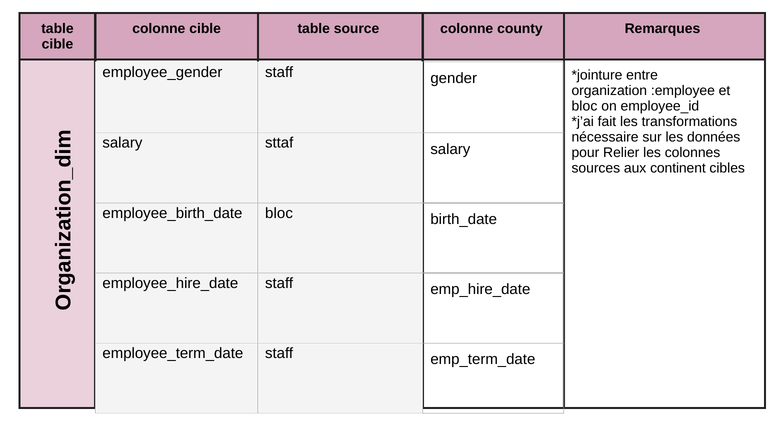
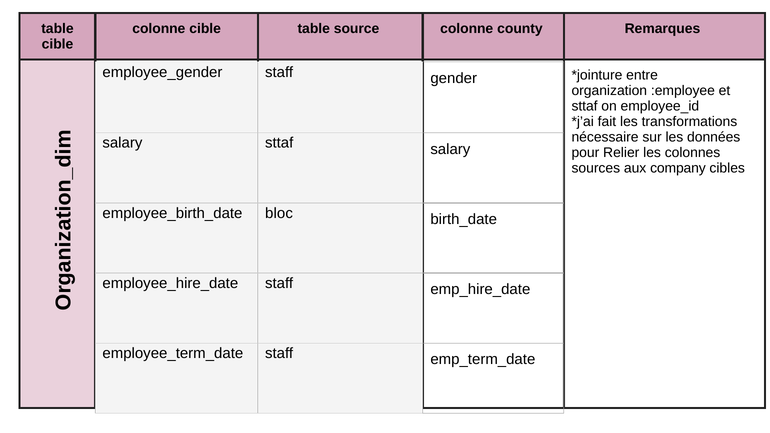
bloc: bloc -> sttaf (585, 106)
continent: continent -> company (678, 168)
